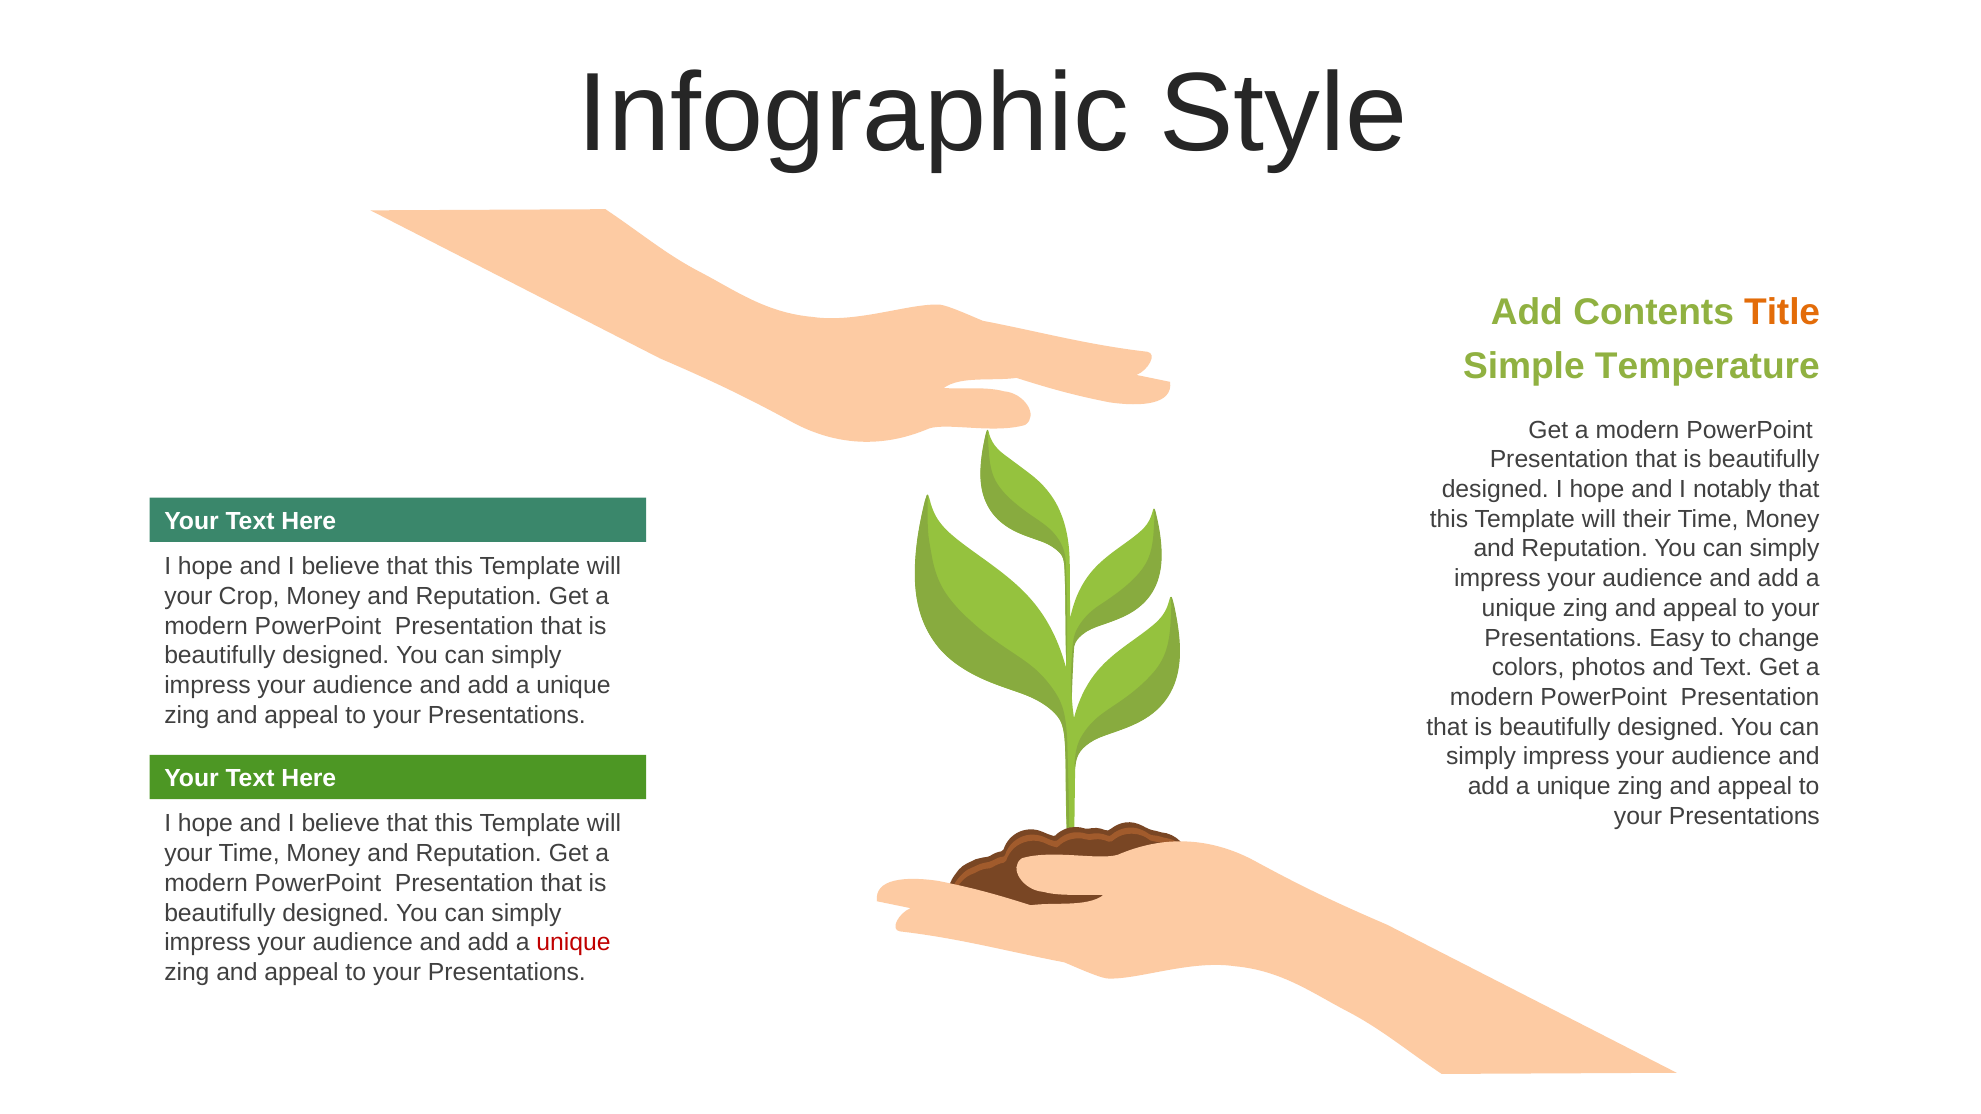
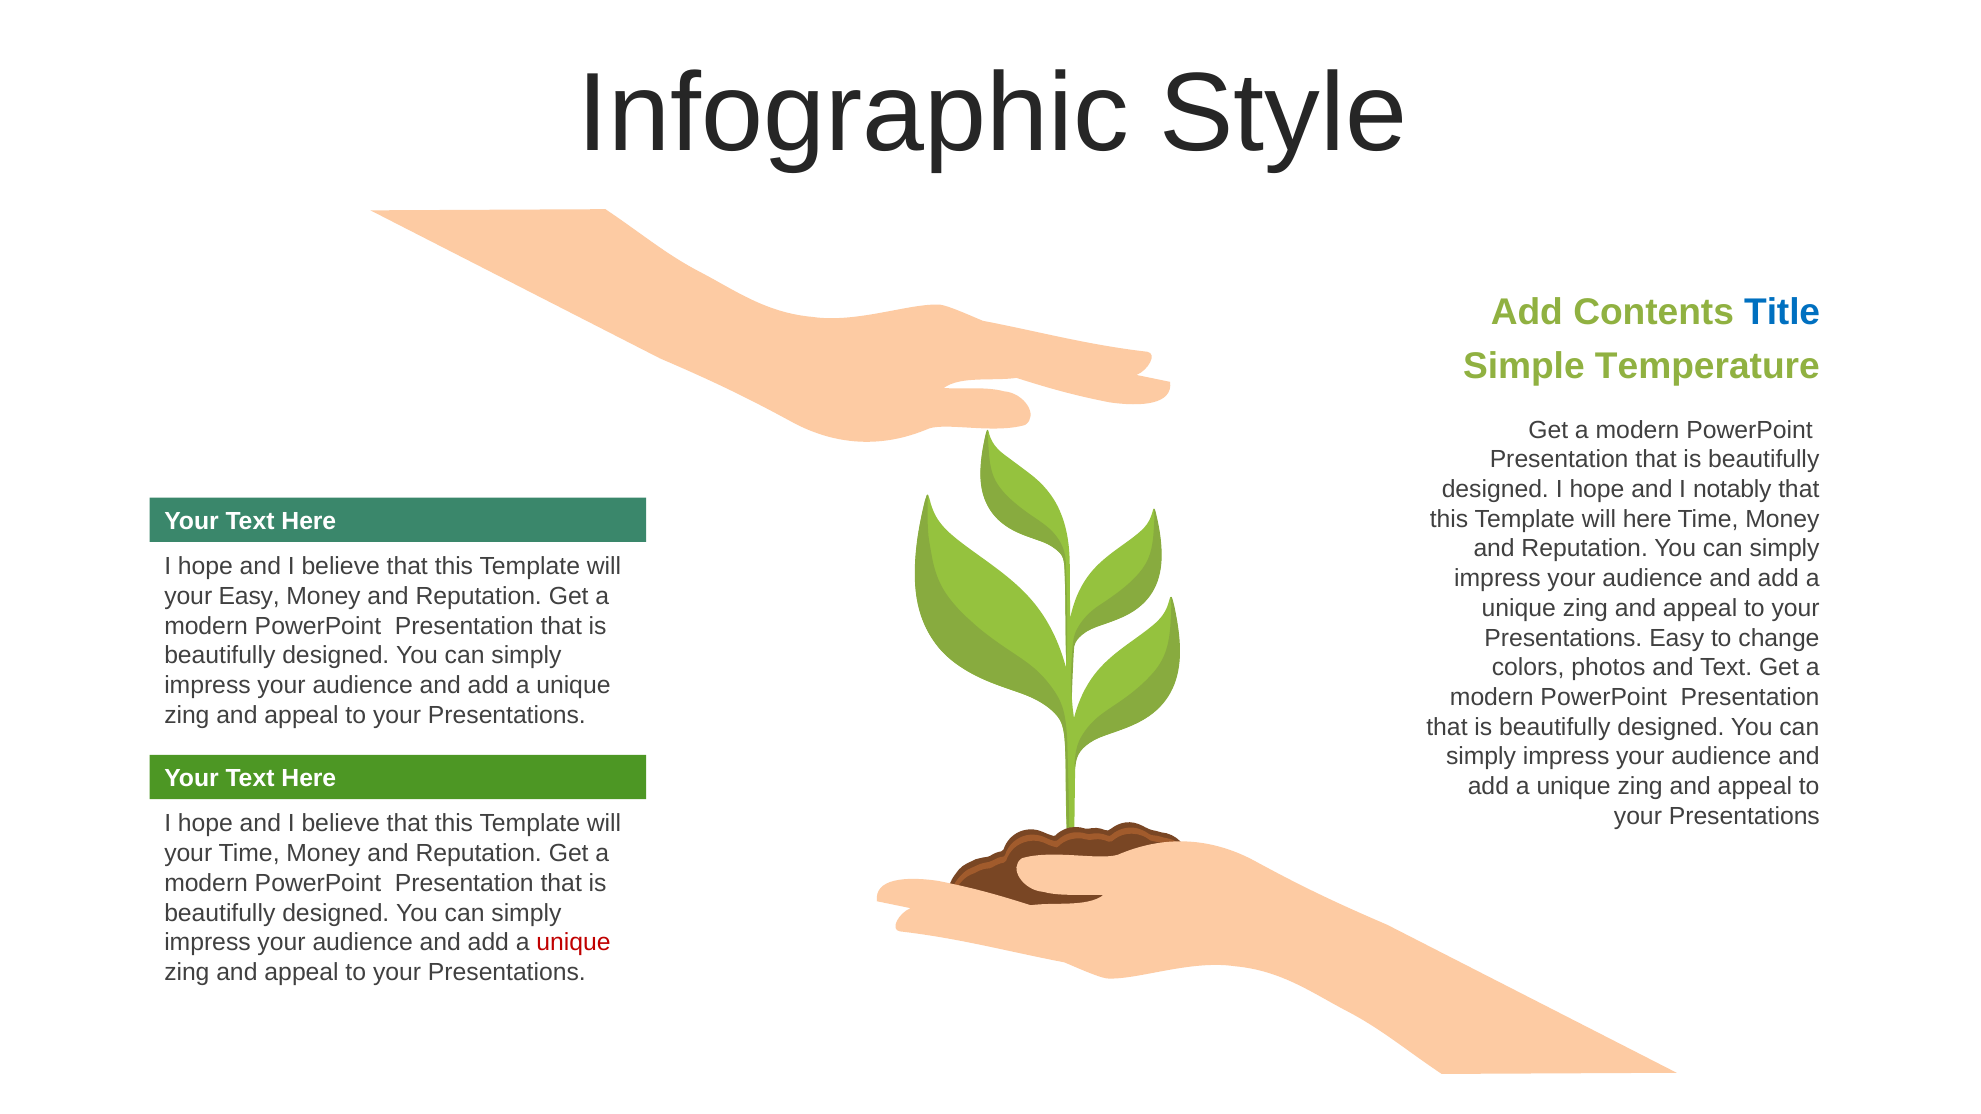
Title colour: orange -> blue (1782, 312)
will their: their -> here (1647, 519)
your Crop: Crop -> Easy (249, 596)
